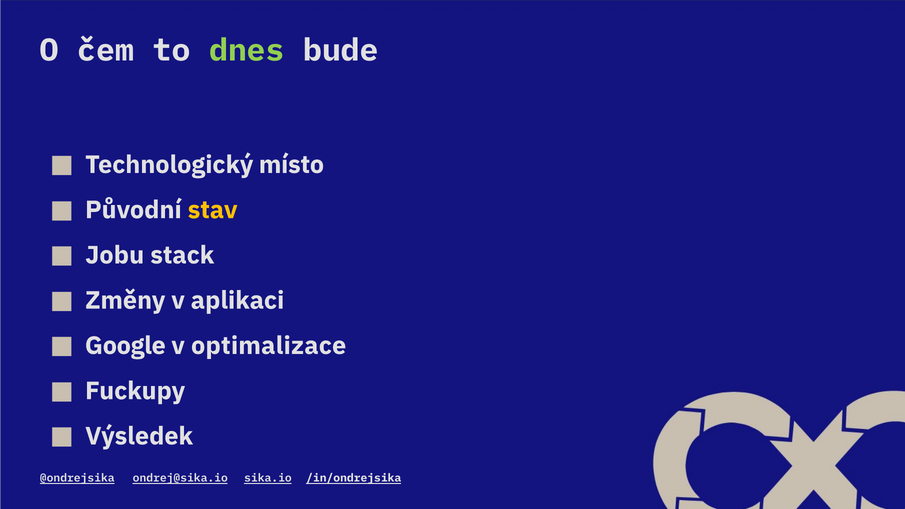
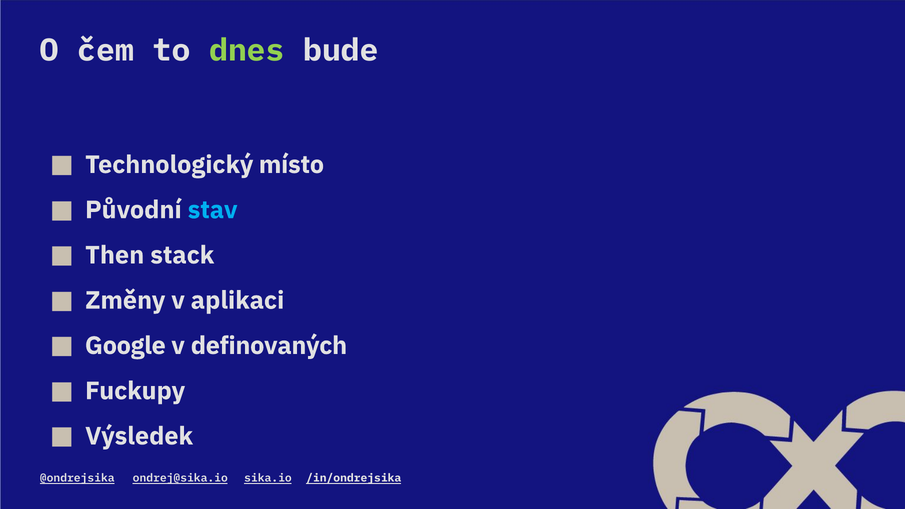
stav colour: yellow -> light blue (213, 210)
Jobu: Jobu -> Then (115, 255)
optimalizace: optimalizace -> definovaných (269, 346)
